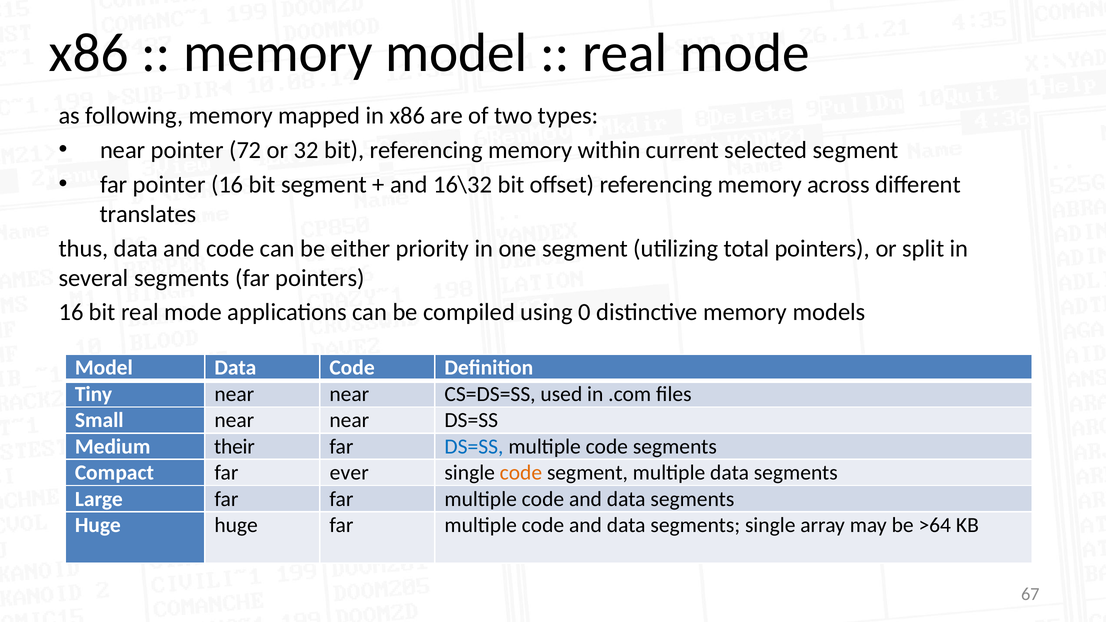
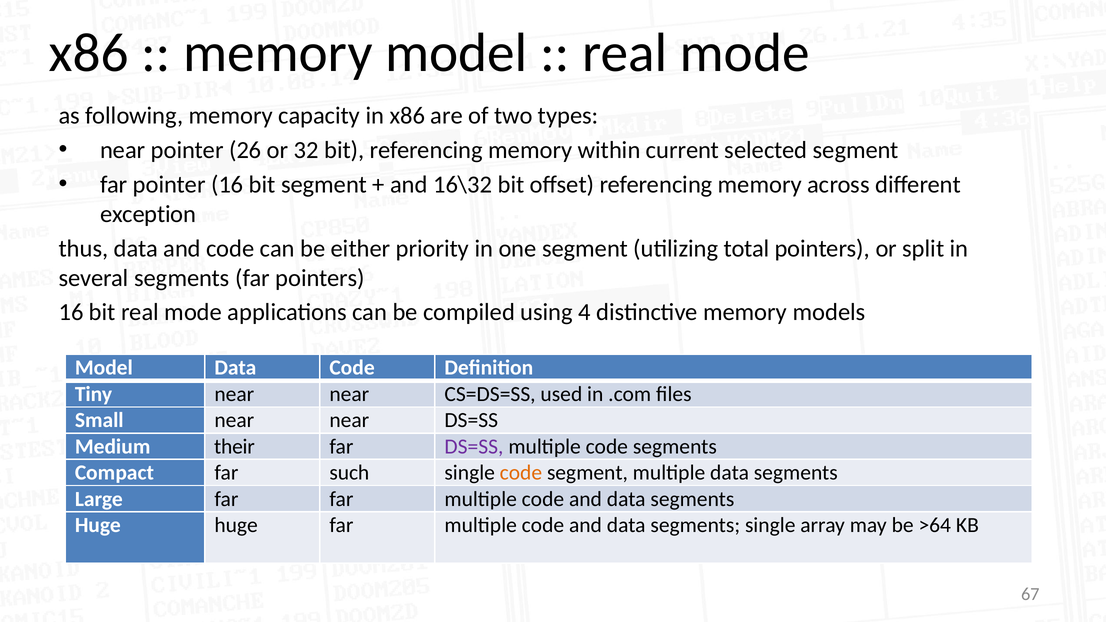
mapped: mapped -> capacity (319, 116)
72: 72 -> 26 (245, 150)
translates: translates -> exception (148, 214)
0: 0 -> 4 (585, 312)
DS=SS colour: blue -> purple (474, 447)
ever: ever -> such (349, 473)
